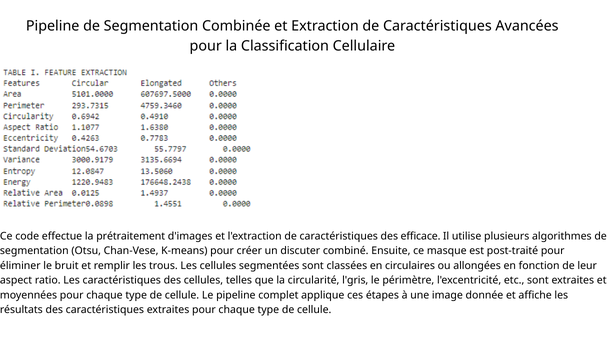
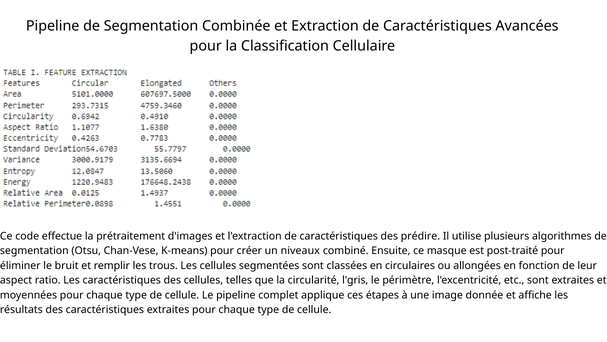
efficace: efficace -> prédire (420, 236)
discuter: discuter -> niveaux (300, 250)
